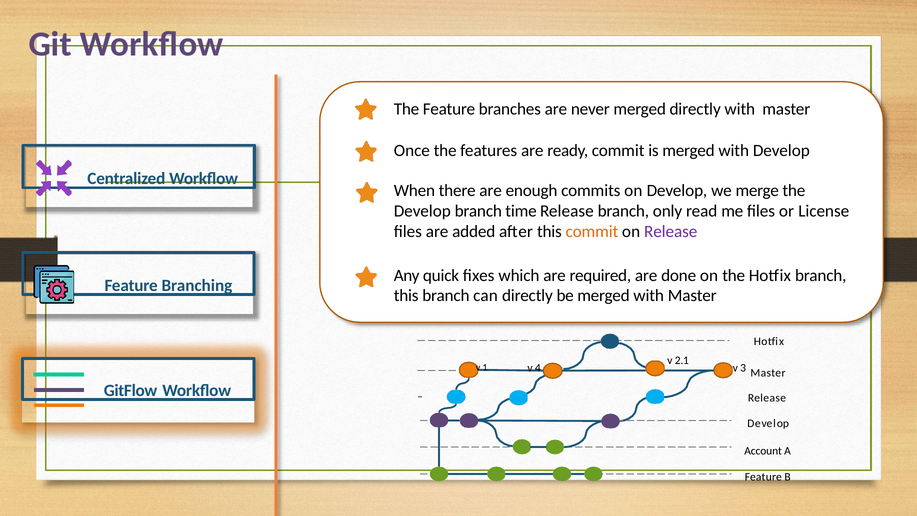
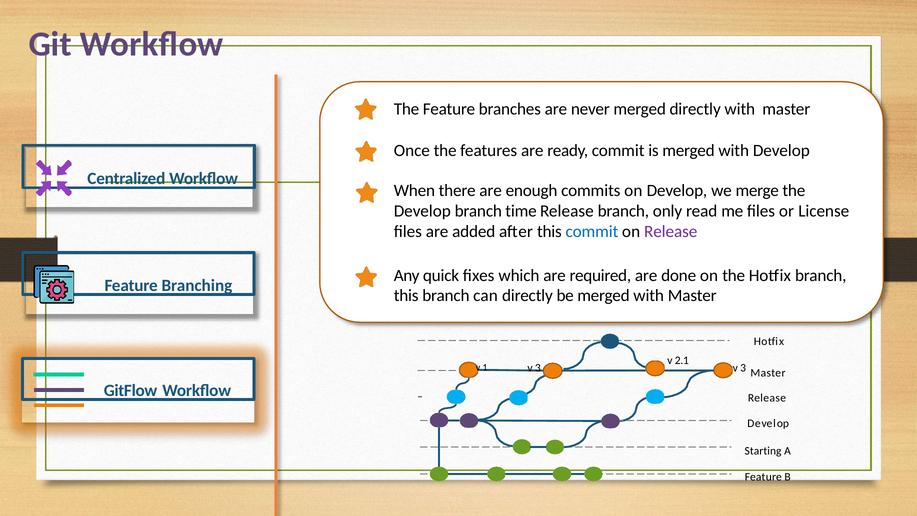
commit colour: orange -> blue (592, 232)
1 v 4: 4 -> 3 (538, 368)
Account: Account -> Starting (763, 451)
